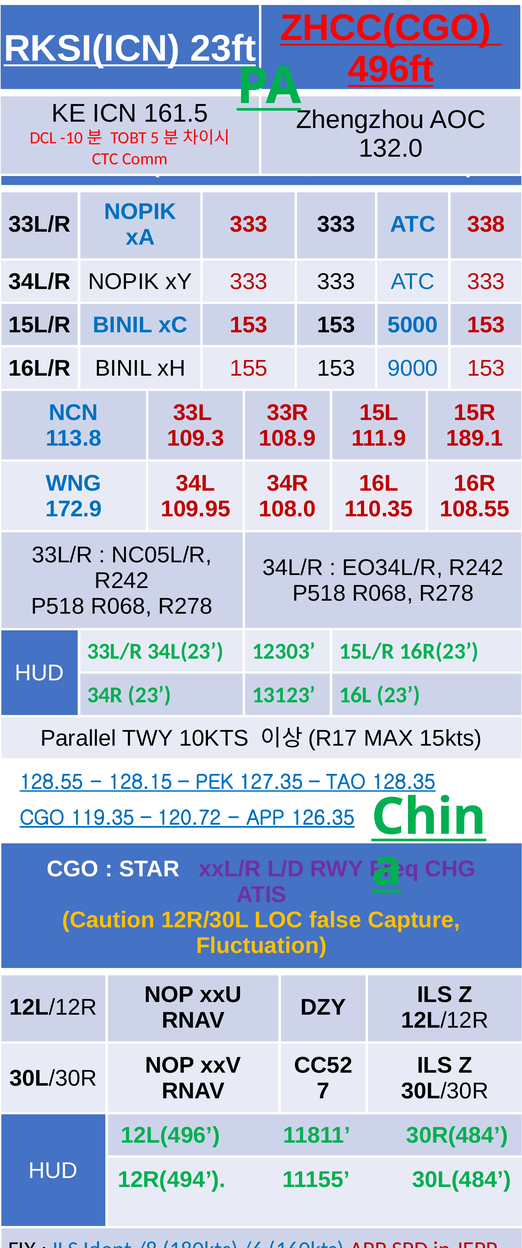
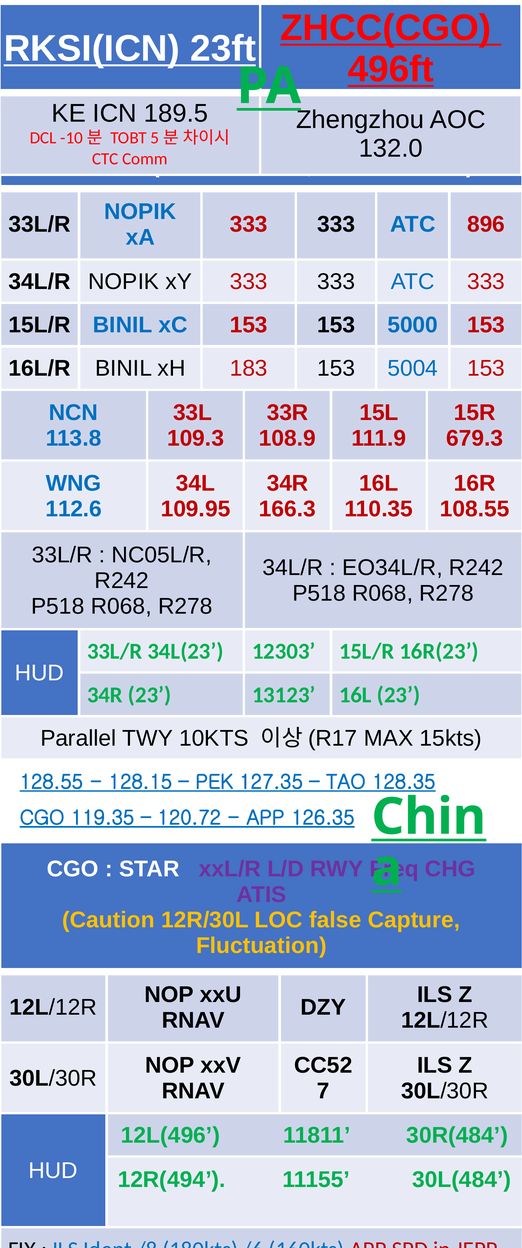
161.5: 161.5 -> 189.5 (176, 113)
338: 338 -> 896 (486, 225)
155: 155 -> 183 (249, 369)
9000: 9000 -> 5004 (413, 369)
189.1: 189.1 -> 679.3 (475, 439)
172.9: 172.9 -> 112.6 (74, 509)
108.0: 108.0 -> 166.3 (287, 509)
